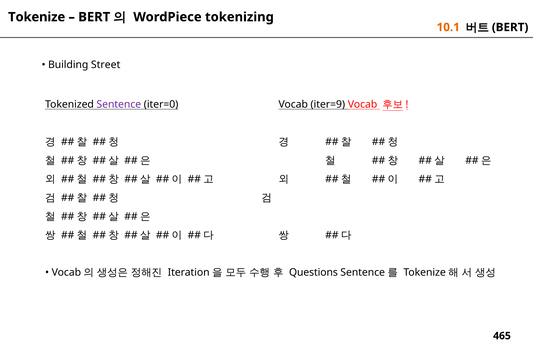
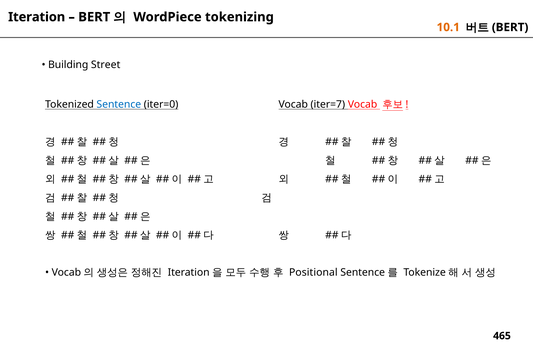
Tokenize: Tokenize -> Iteration (37, 17)
Sentence colour: purple -> blue (119, 104)
iter=9: iter=9 -> iter=7 (328, 104)
Questions: Questions -> Positional (313, 272)
